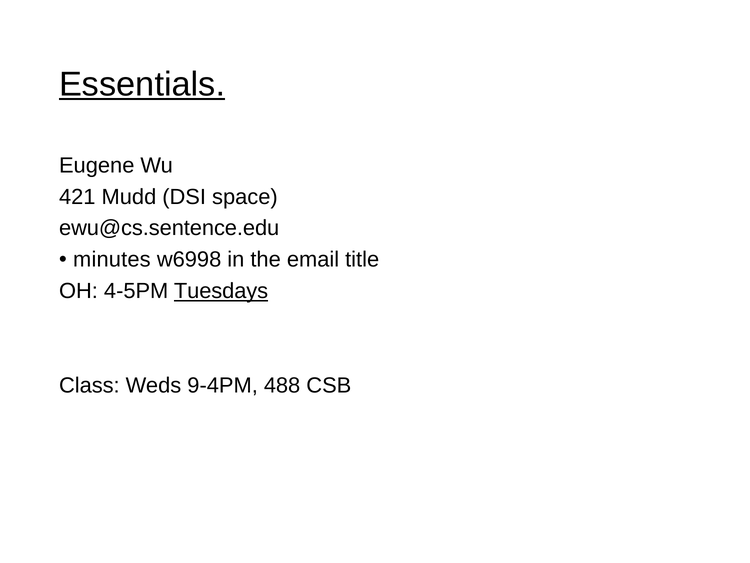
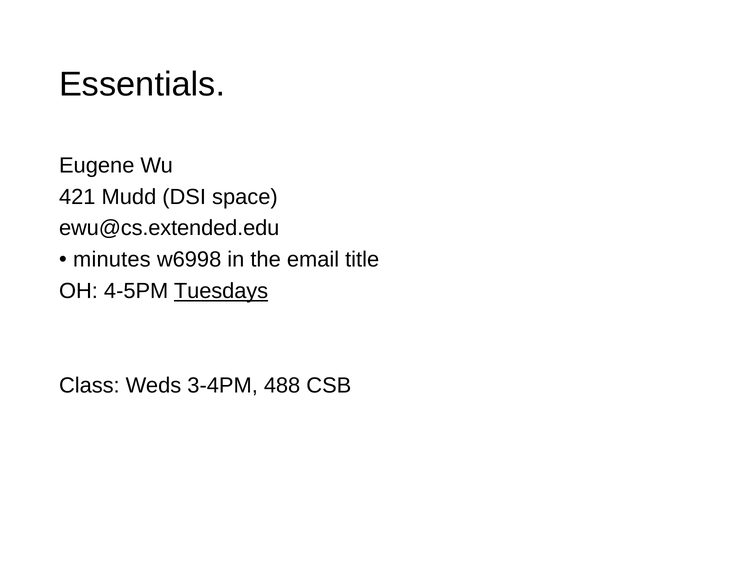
Essentials underline: present -> none (142, 84)
ewu@cs.sentence.edu: ewu@cs.sentence.edu -> ewu@cs.extended.edu (169, 228)
9-4PM: 9-4PM -> 3-4PM (223, 385)
